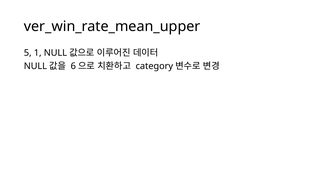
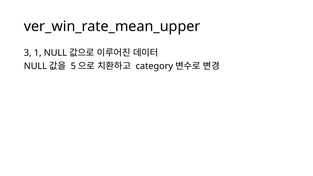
5: 5 -> 3 (28, 53)
6: 6 -> 5 (73, 66)
